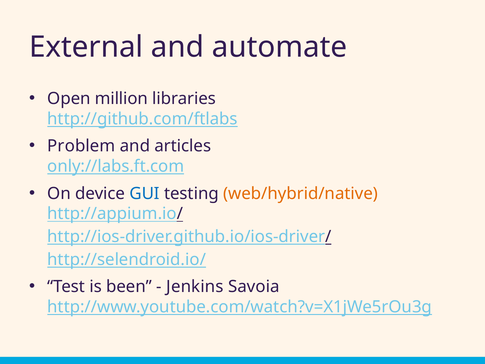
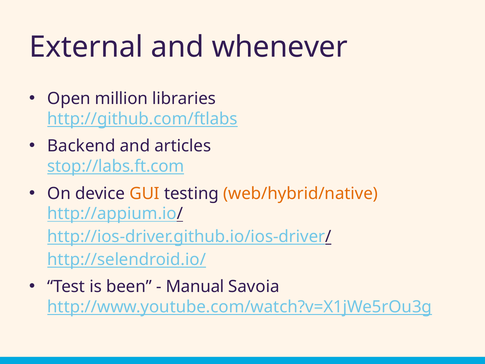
automate: automate -> whenever (280, 47)
Problem: Problem -> Backend (81, 146)
only://labs.ft.com: only://labs.ft.com -> stop://labs.ft.com (116, 166)
GUI colour: blue -> orange (145, 193)
Jenkins: Jenkins -> Manual (195, 287)
